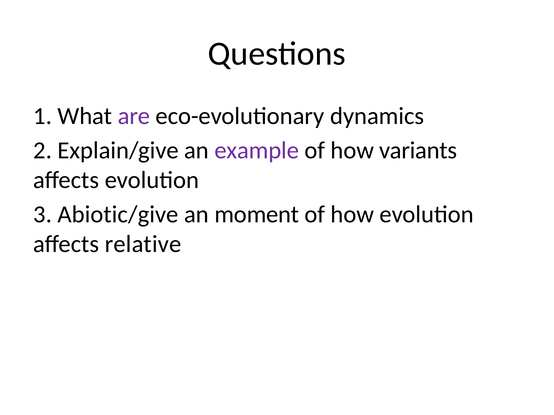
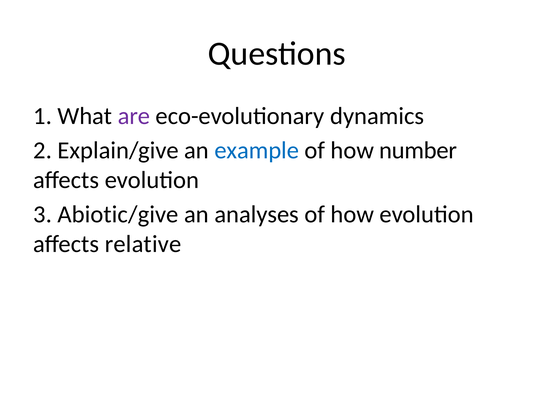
example colour: purple -> blue (257, 151)
variants: variants -> number (418, 151)
moment: moment -> analyses (257, 215)
